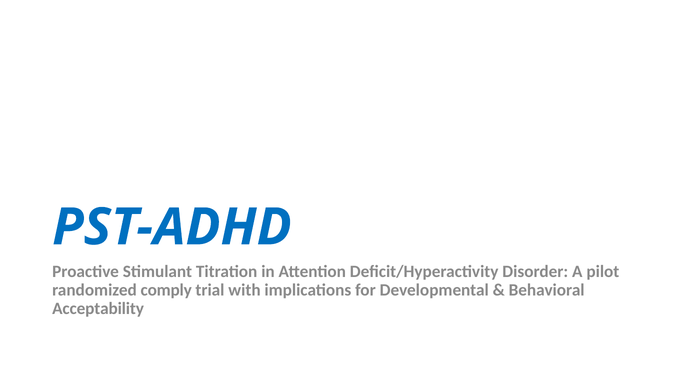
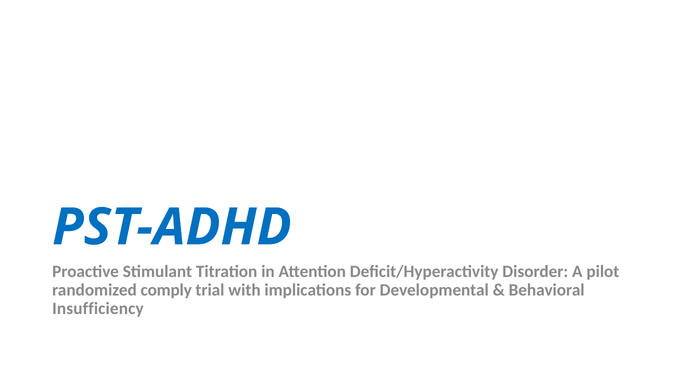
Acceptability: Acceptability -> Insufficiency (98, 308)
